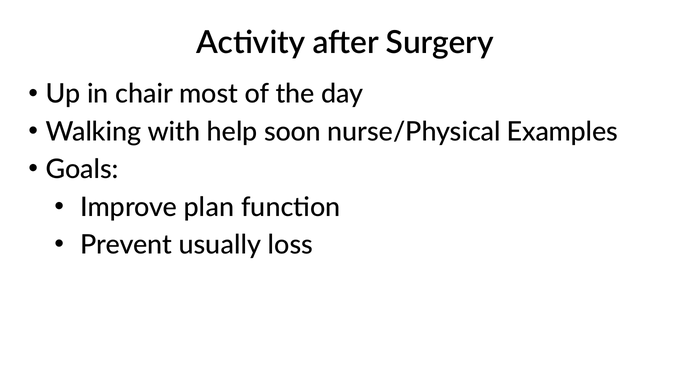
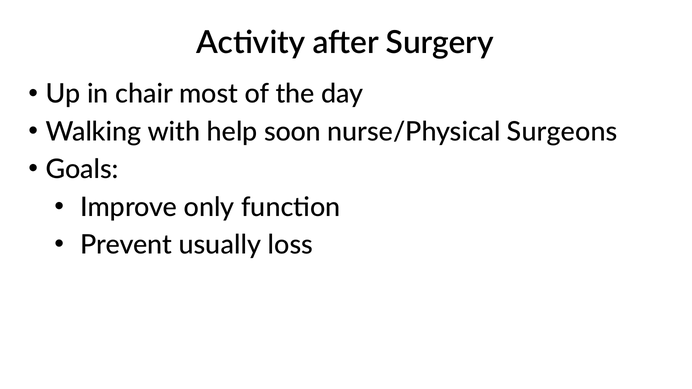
Examples: Examples -> Surgeons (562, 132)
plan: plan -> only (209, 207)
